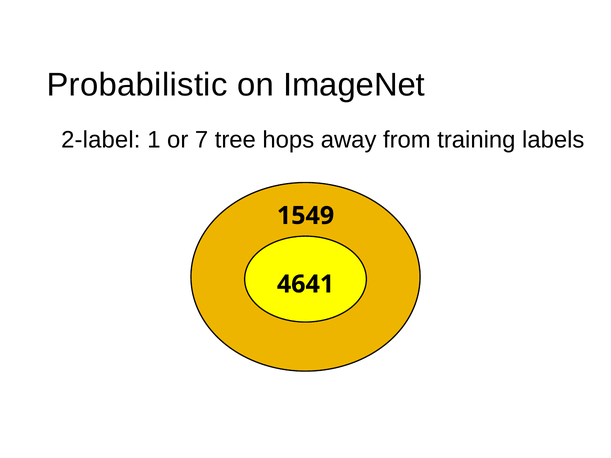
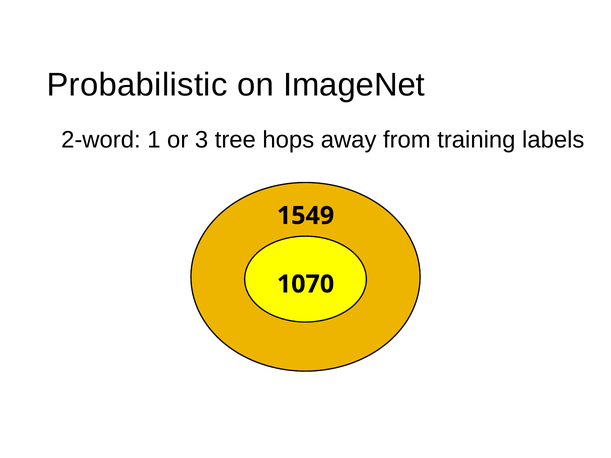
2-label: 2-label -> 2-word (101, 140)
7: 7 -> 3 (202, 140)
4641: 4641 -> 1070 (306, 284)
